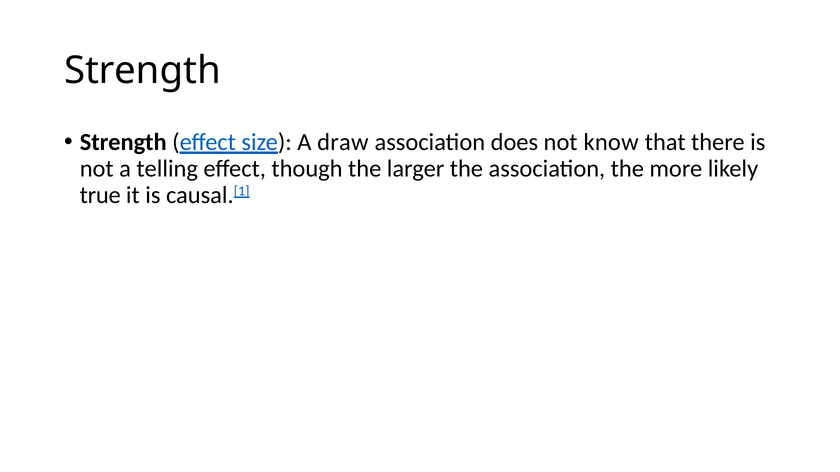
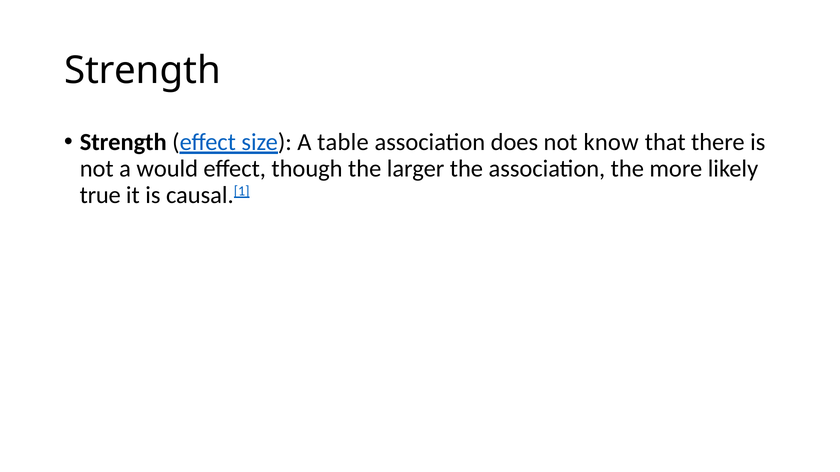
draw: draw -> table (343, 142)
telling: telling -> would (167, 169)
